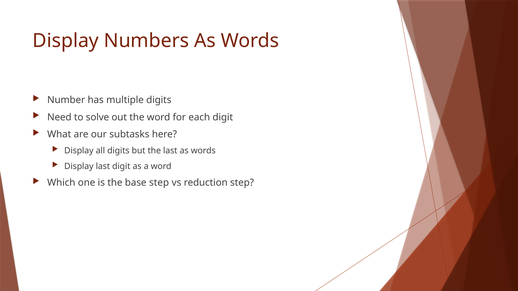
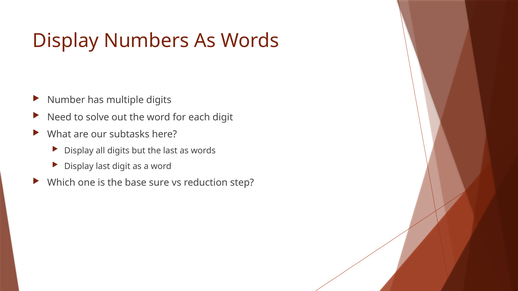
base step: step -> sure (159, 183)
